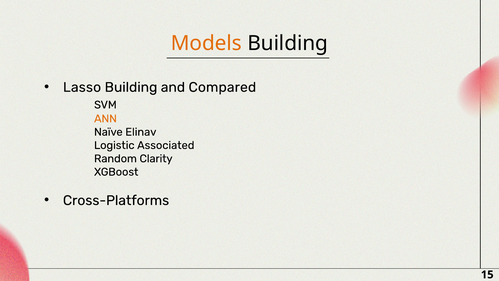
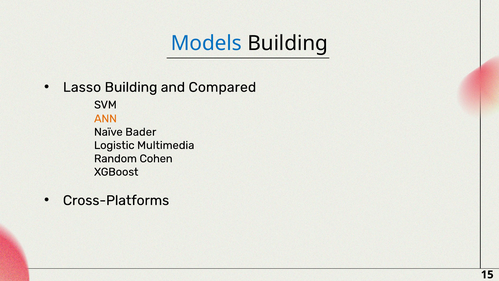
Models colour: orange -> blue (206, 43)
Elinav: Elinav -> Bader (141, 132)
Associated: Associated -> Multimedia (166, 145)
Clarity: Clarity -> Cohen (156, 158)
